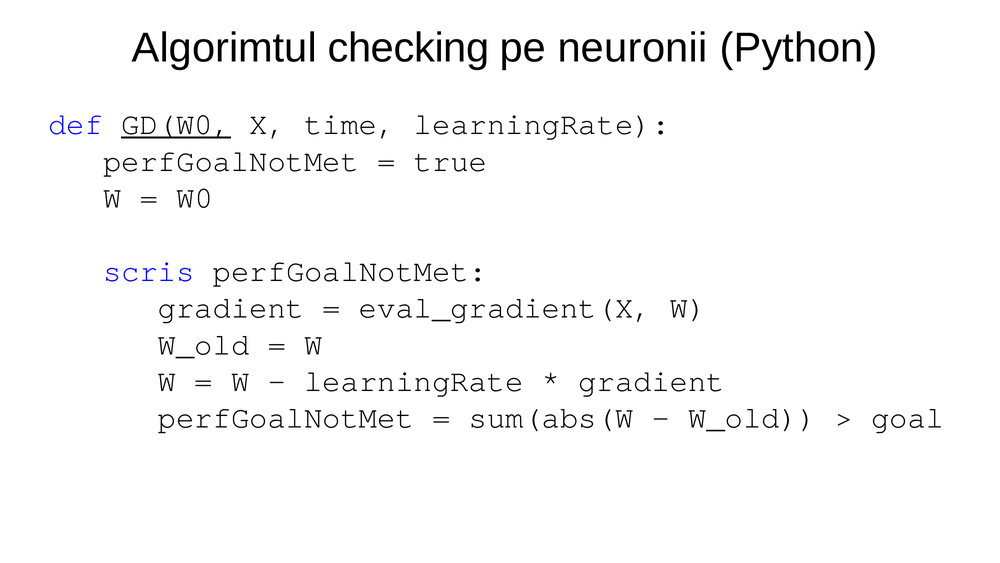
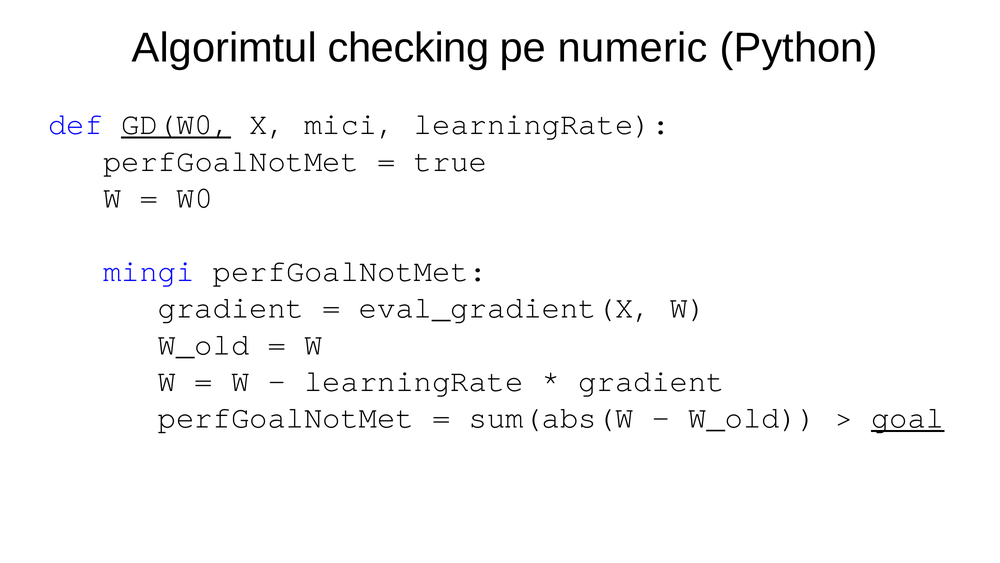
neuronii: neuronii -> numeric (633, 48)
time: time -> mici (350, 124)
scris: scris -> mingi (149, 271)
goal underline: none -> present (908, 417)
